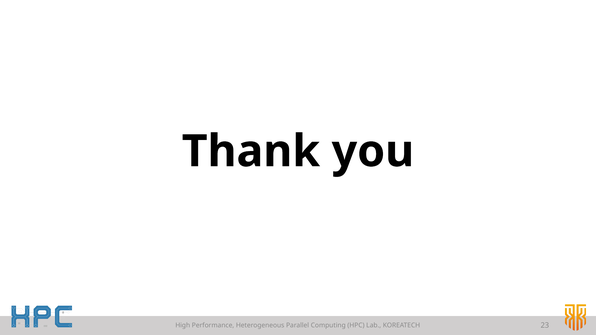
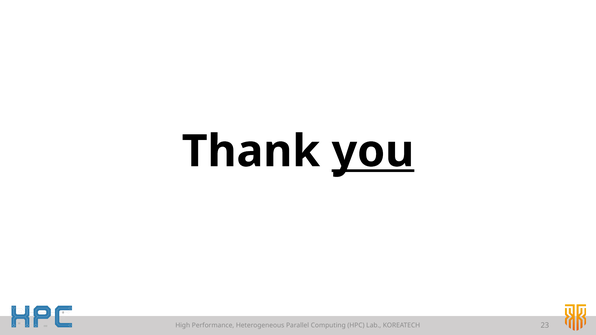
you underline: none -> present (373, 152)
